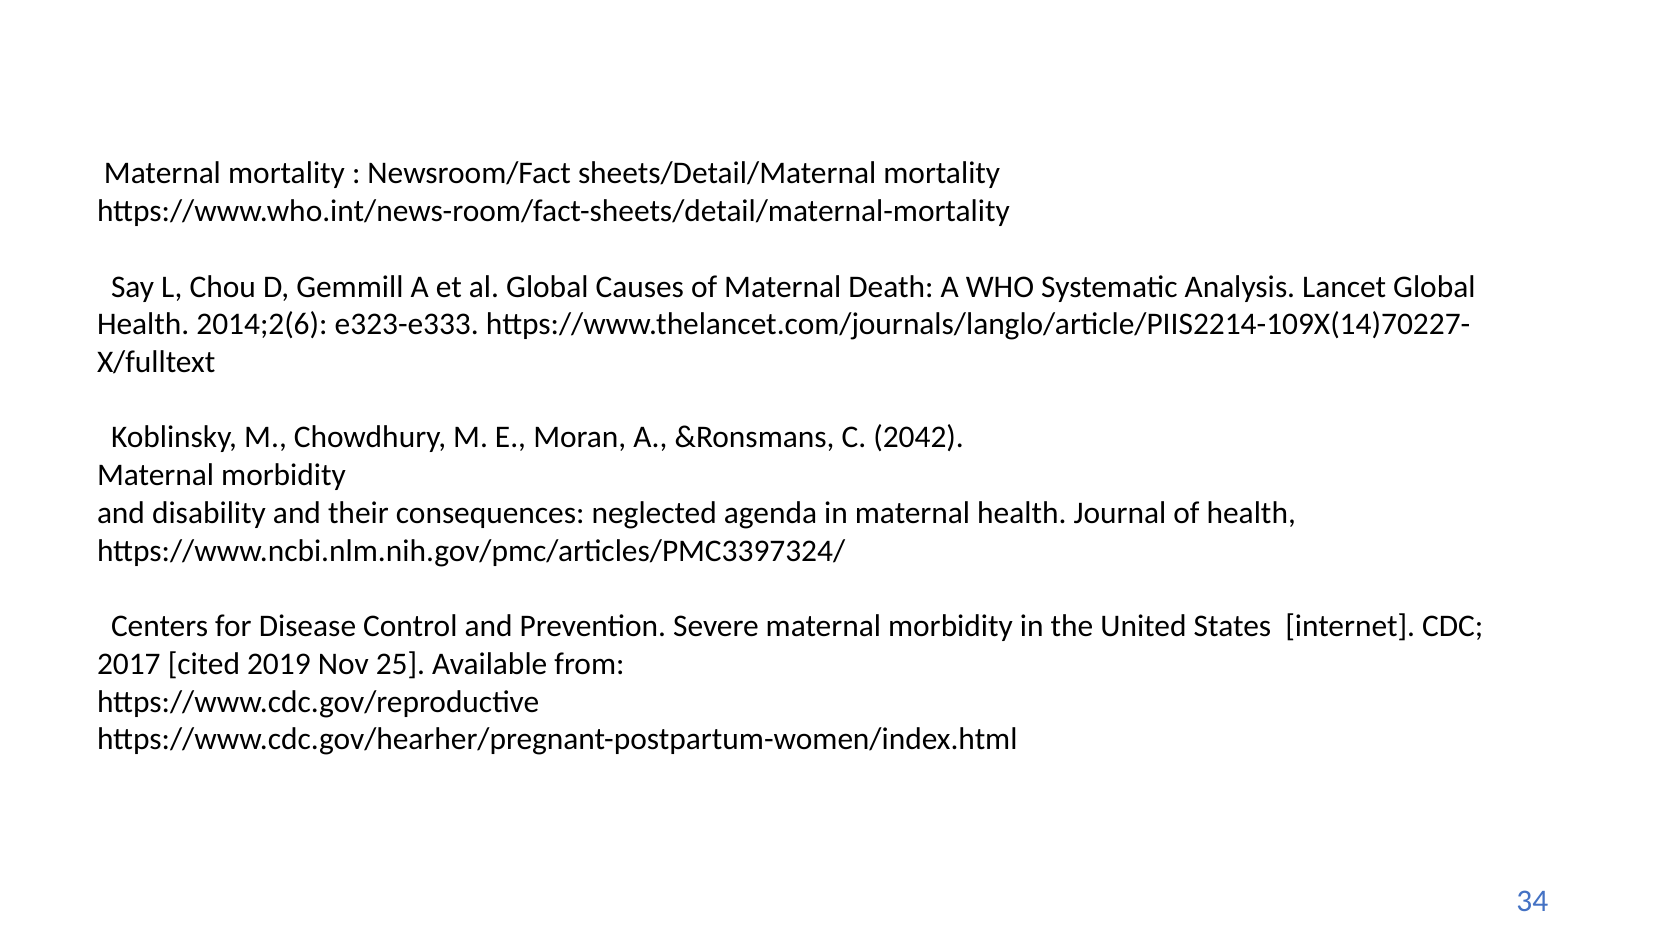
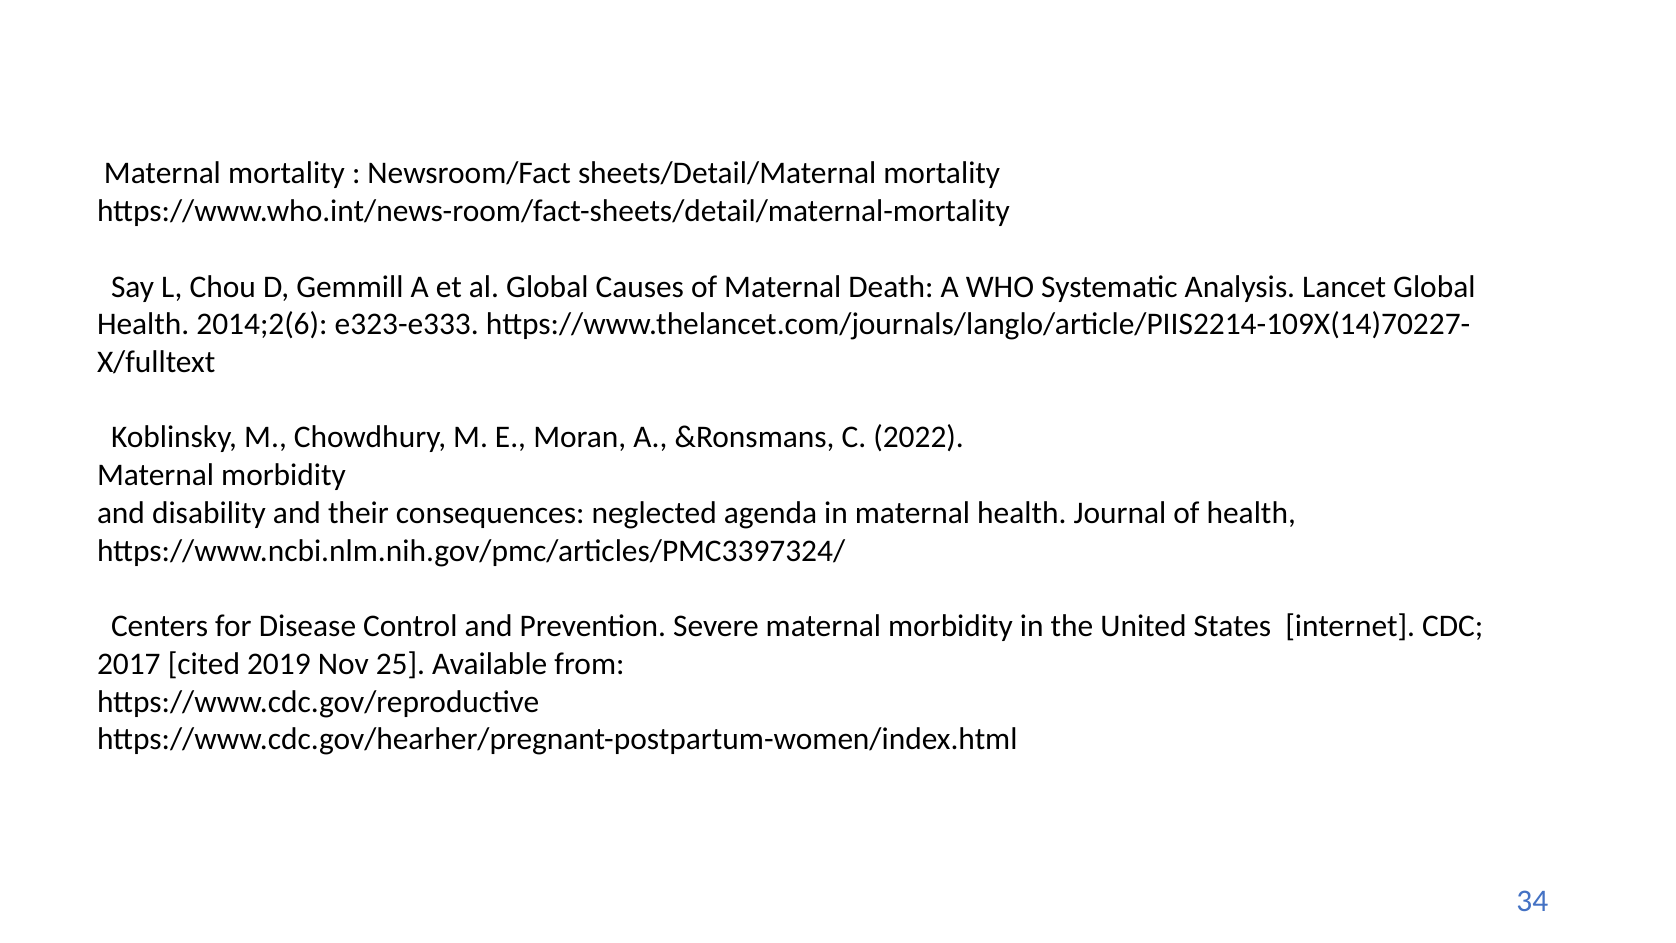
2042: 2042 -> 2022 (919, 437)
